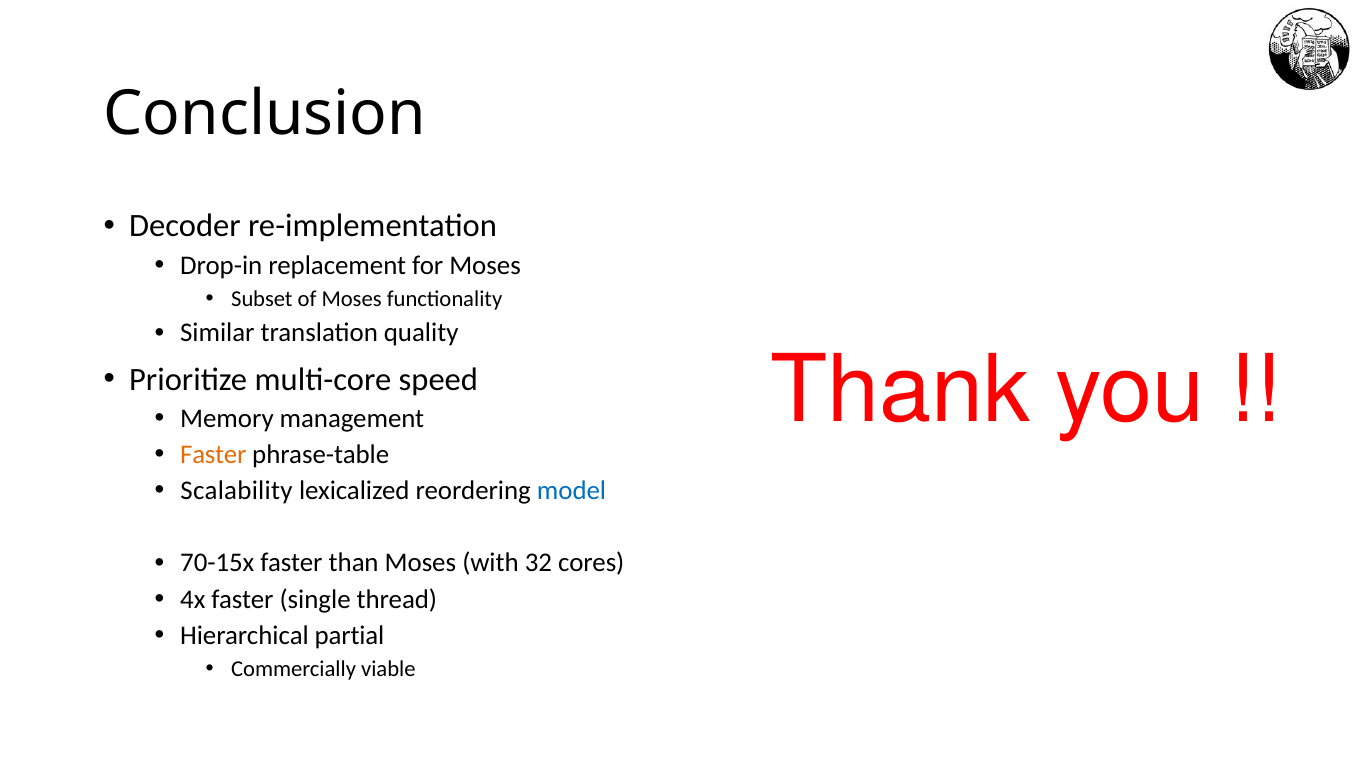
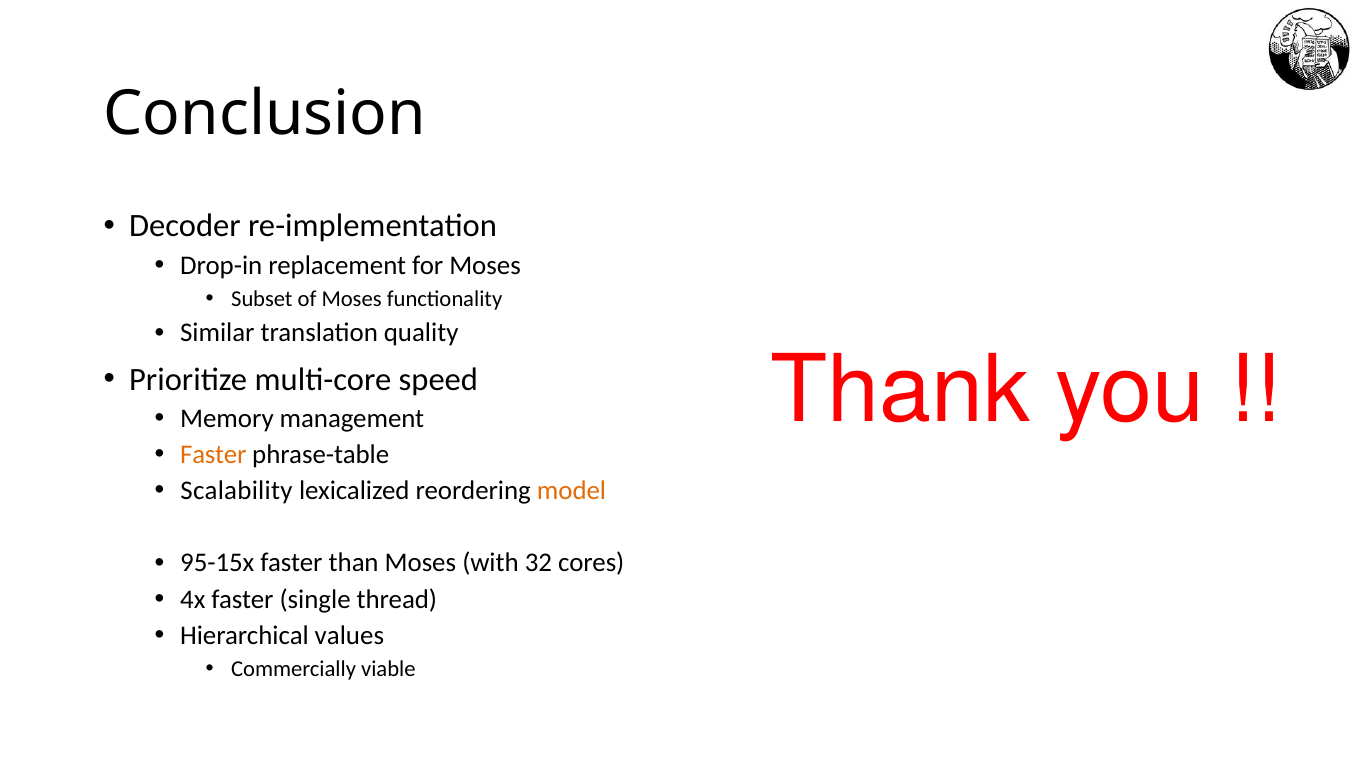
model colour: blue -> orange (572, 491)
70-15x: 70-15x -> 95-15x (217, 563)
partial: partial -> values (349, 635)
